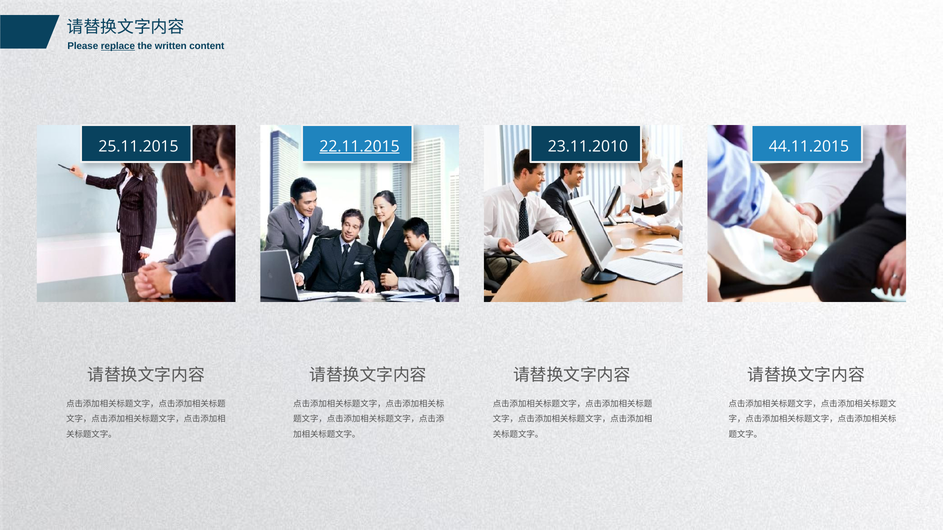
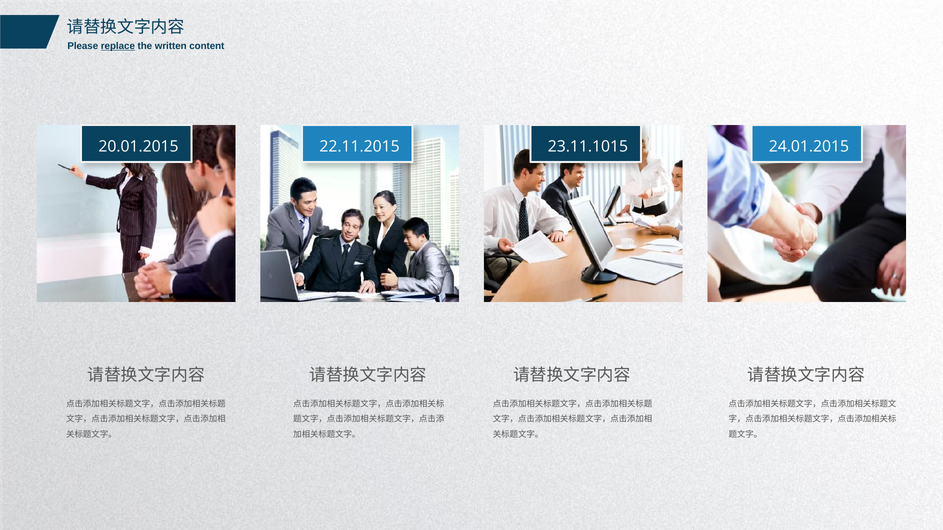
25.11.2015: 25.11.2015 -> 20.01.2015 (138, 146)
22.11.2015 underline: present -> none (360, 146)
23.11.2010: 23.11.2010 -> 23.11.1015 (588, 146)
44.11.2015: 44.11.2015 -> 24.01.2015 (809, 146)
